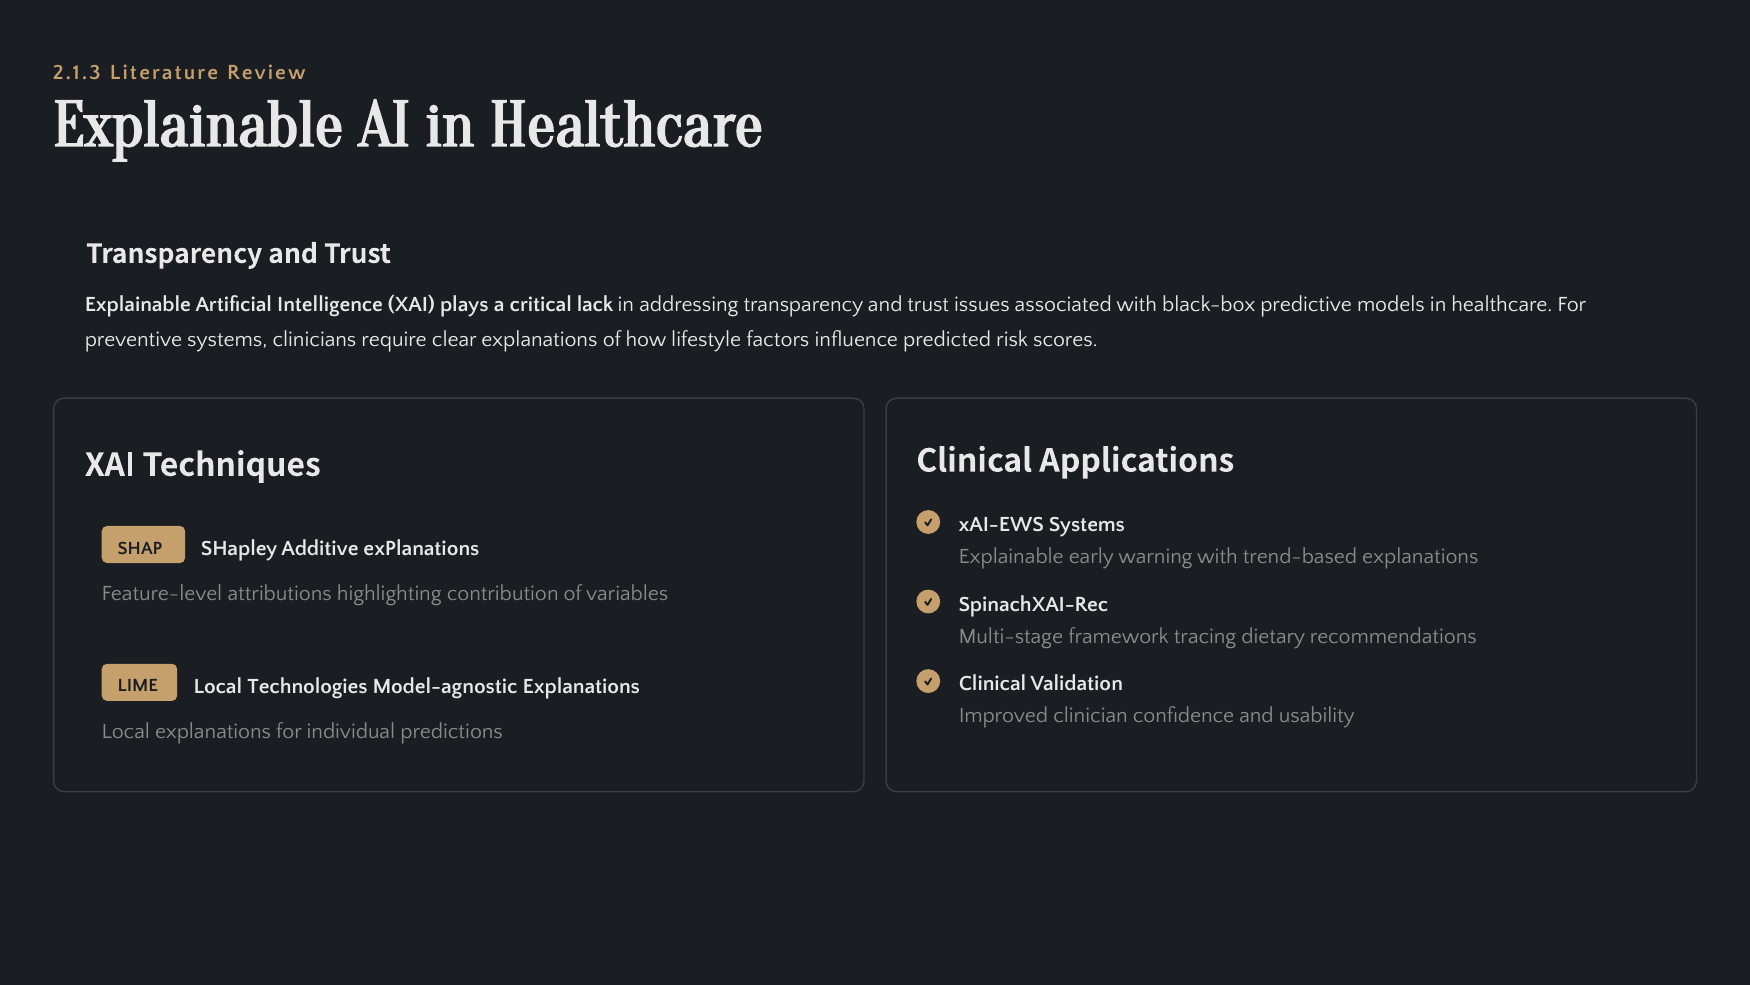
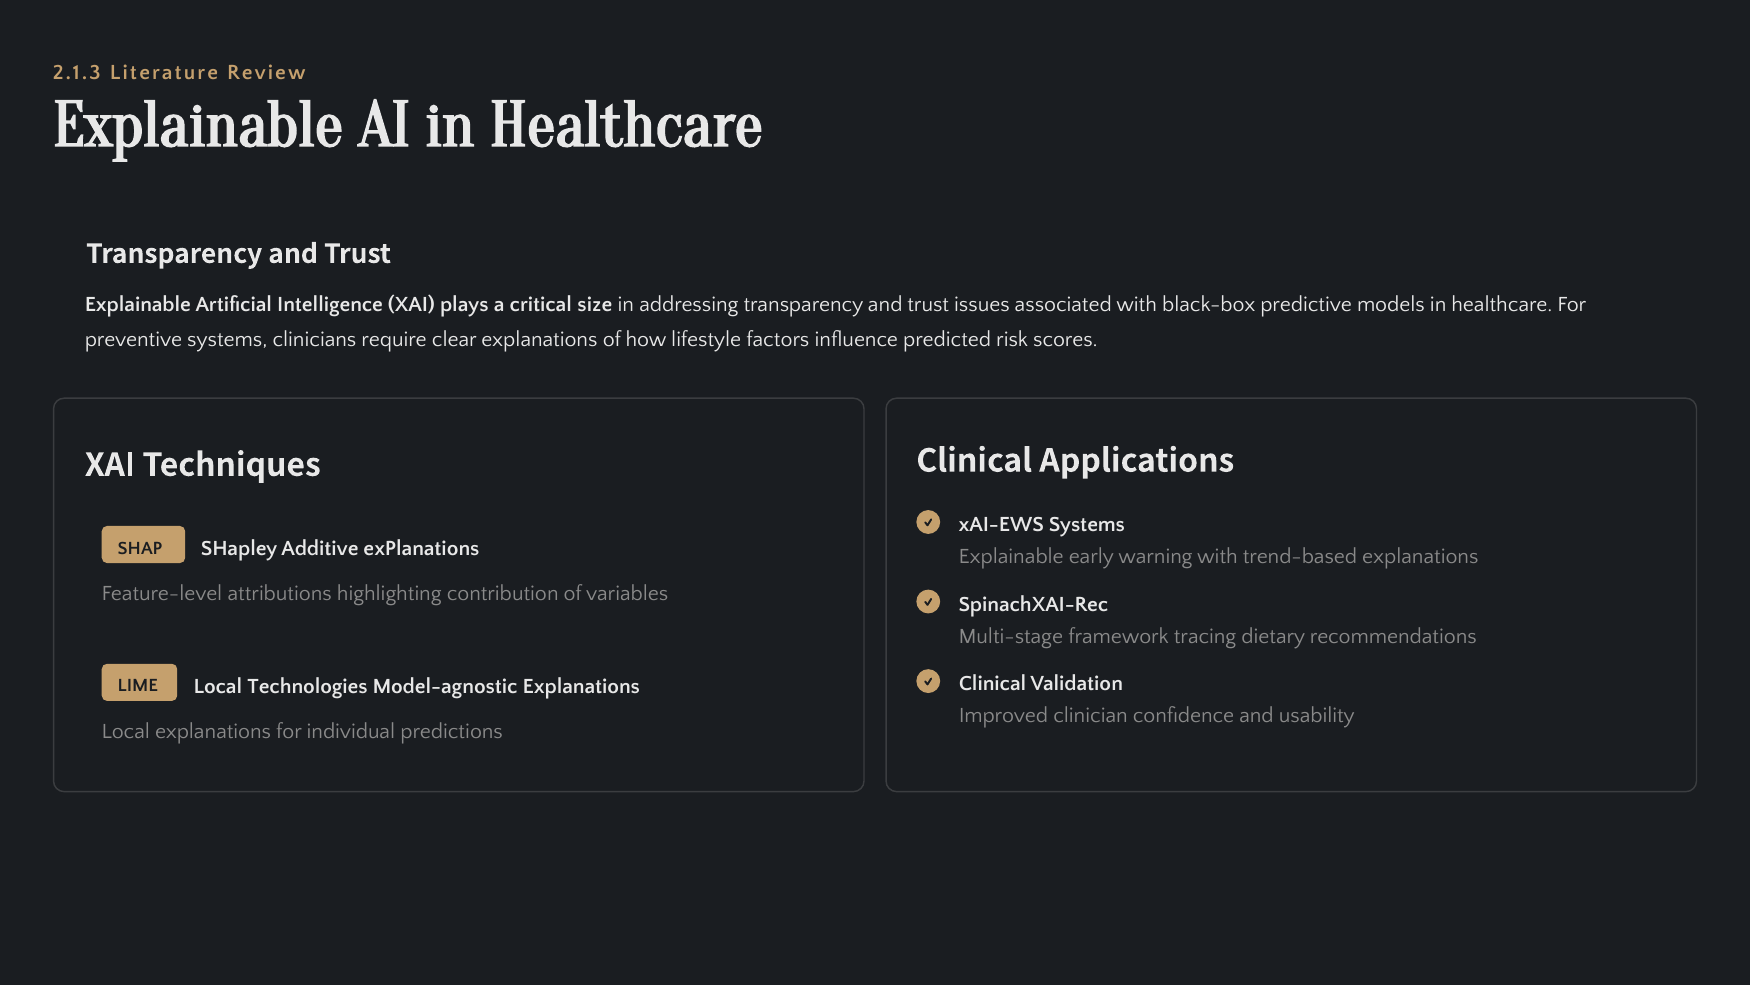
lack: lack -> size (595, 304)
